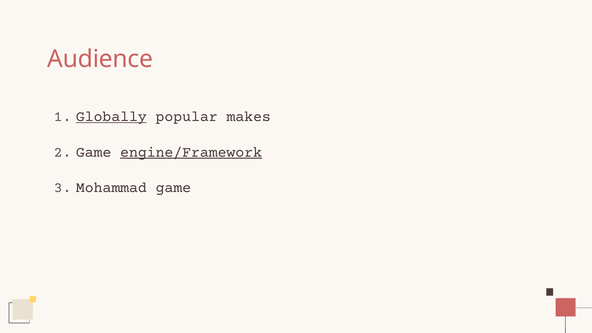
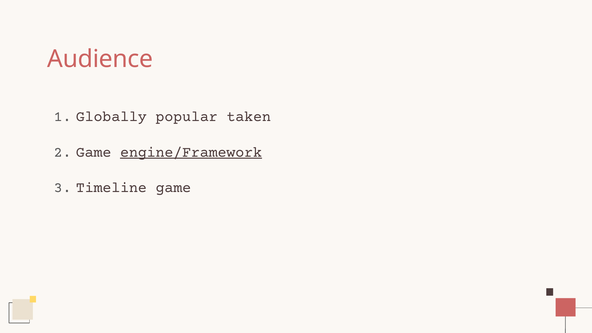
Globally underline: present -> none (111, 116)
makes: makes -> taken (249, 116)
Mohammad: Mohammad -> Timeline (111, 187)
